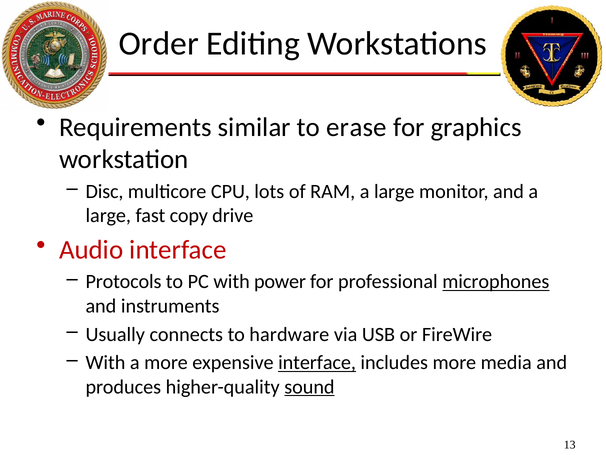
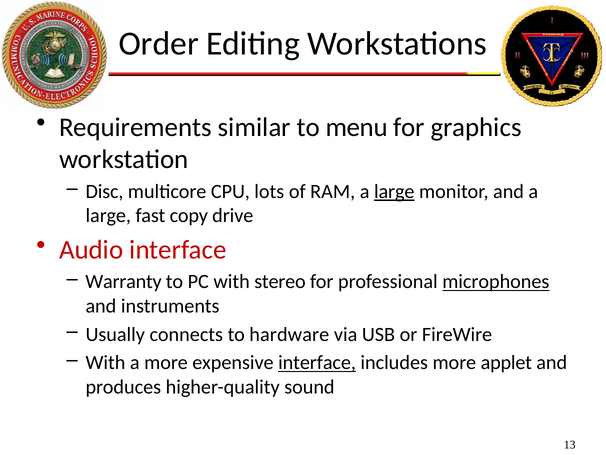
erase: erase -> menu (357, 127)
large underline: none -> present (394, 191)
Protocols: Protocols -> Warranty (124, 281)
power: power -> stereo (280, 281)
media: media -> applet (506, 362)
sound underline: present -> none (309, 387)
